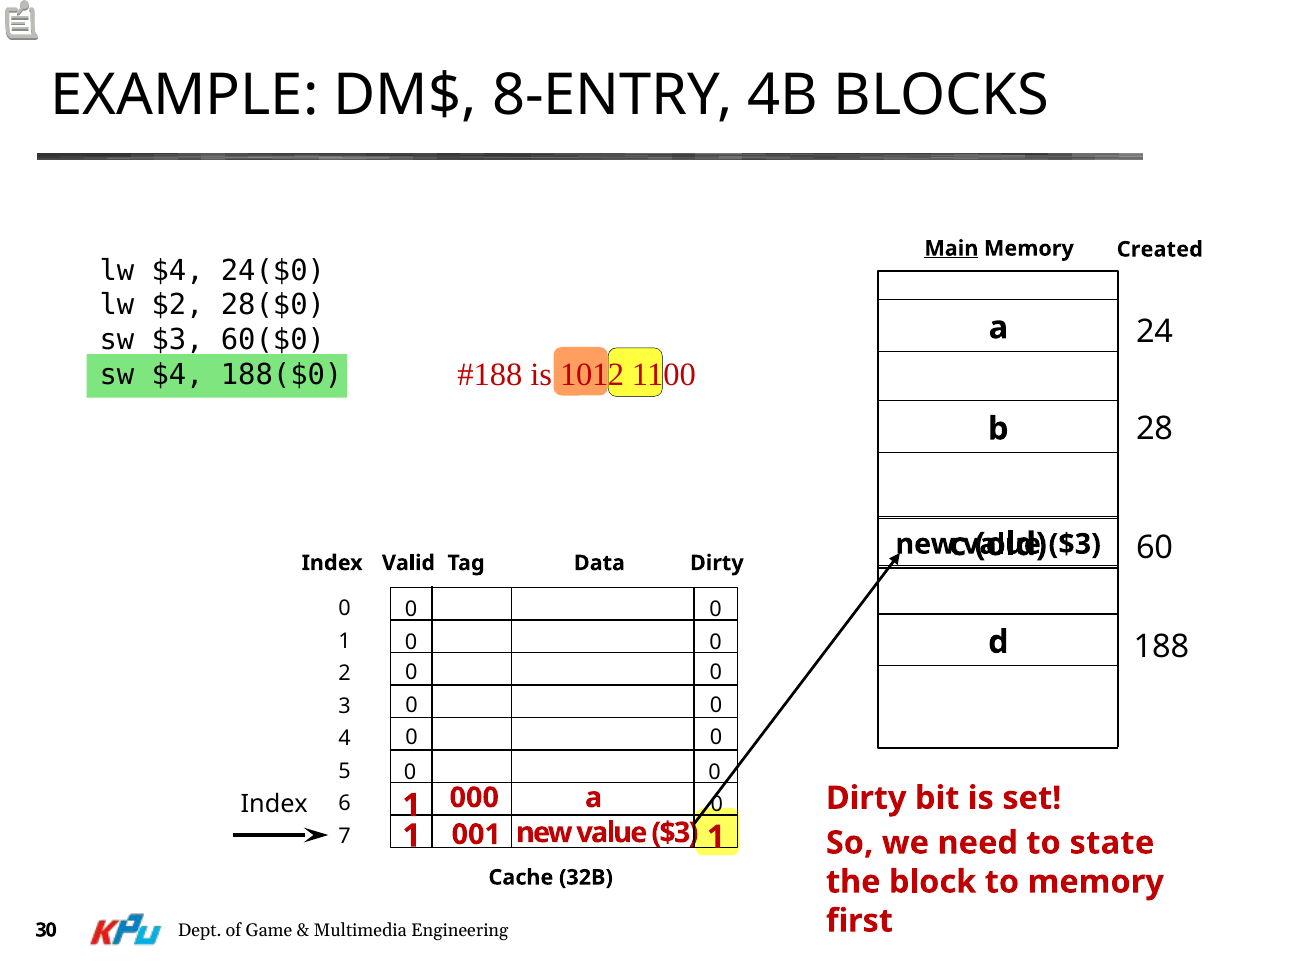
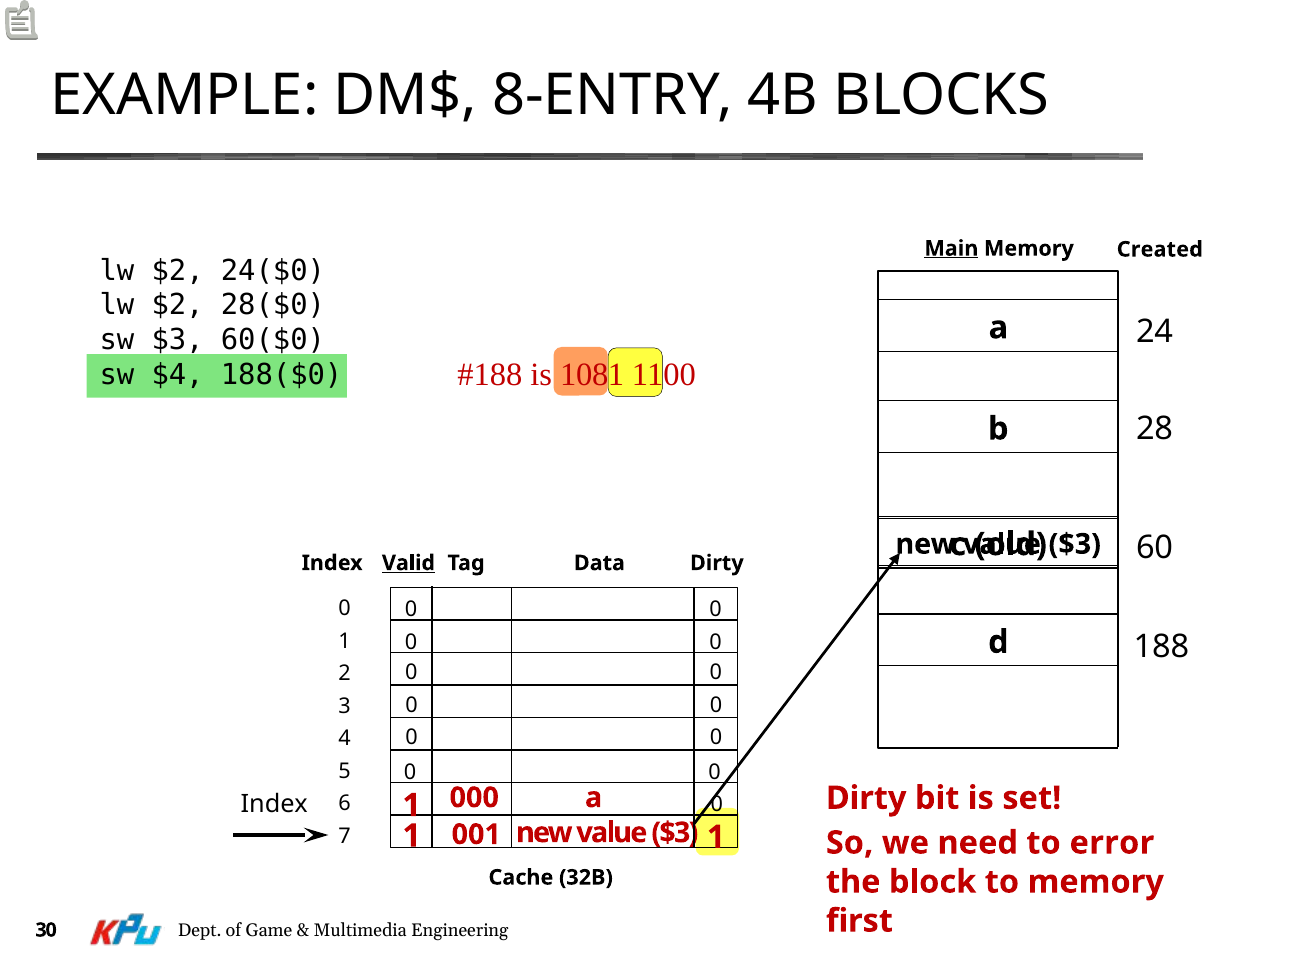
$4: $4 -> $2 (178, 270)
1012: 1012 -> 1081 (592, 375)
Valid underline: none -> present (408, 563)
state: state -> error (1112, 843)
